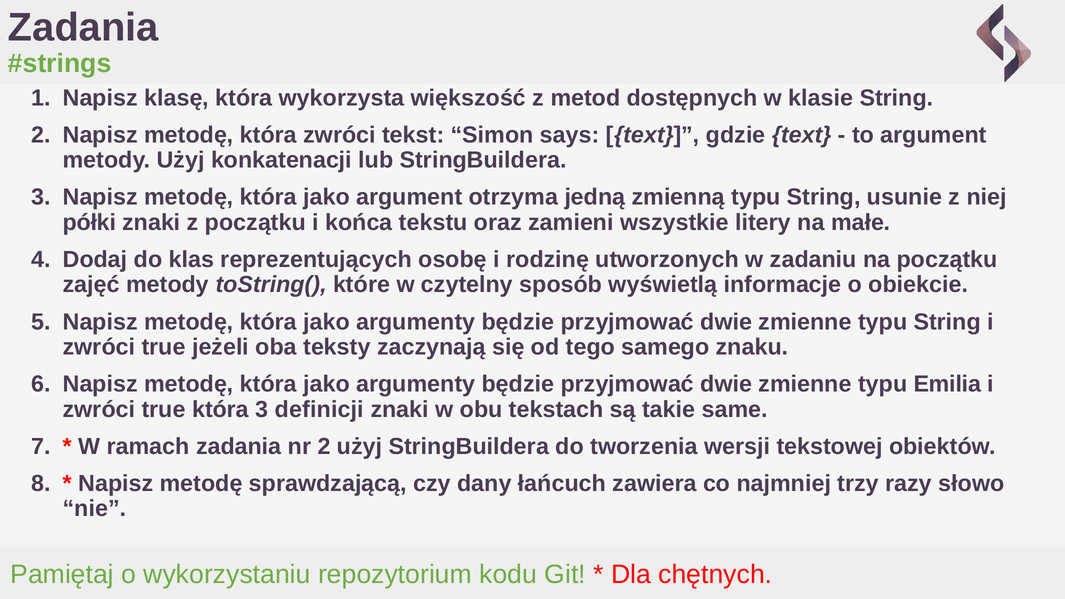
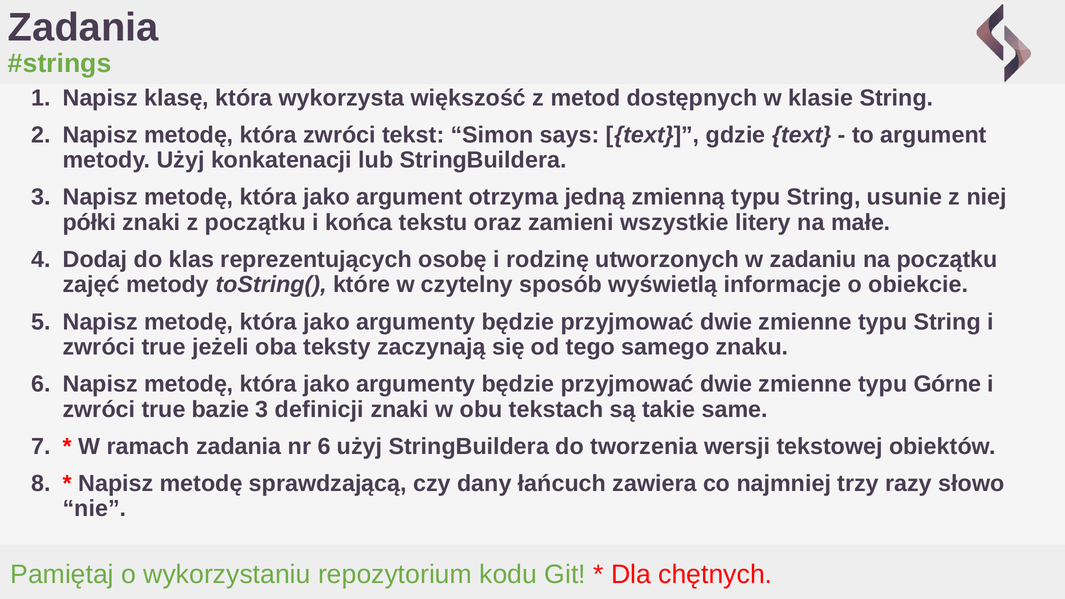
Emilia: Emilia -> Górne (947, 384)
true która: która -> bazie (221, 409)
nr 2: 2 -> 6 (324, 446)
